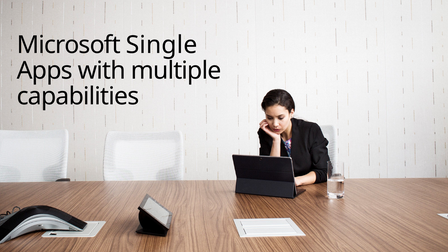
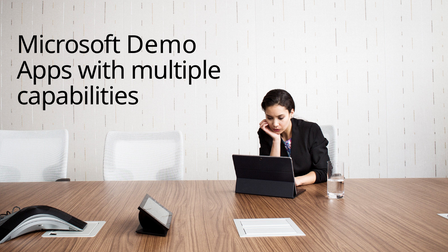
Single: Single -> Demo (162, 45)
